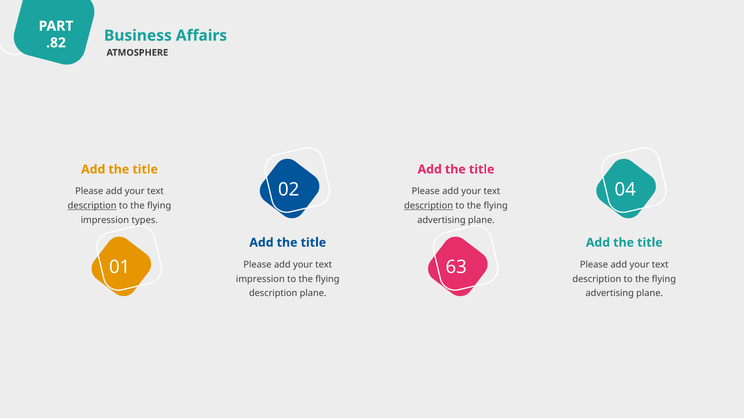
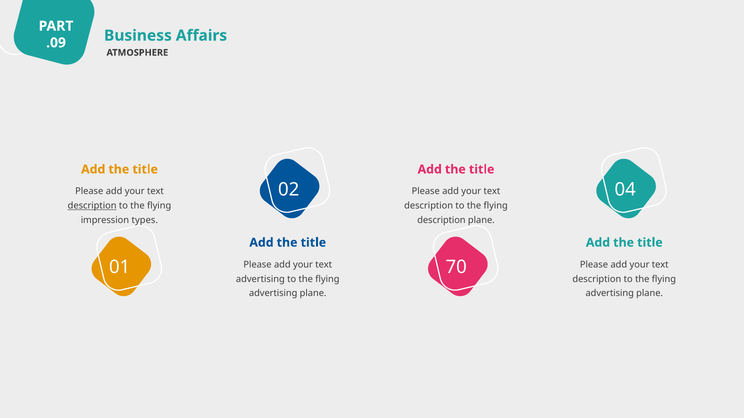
.82: .82 -> .09 (56, 43)
description underline: present -> none (429, 206)
advertising: advertising -> description (441, 220)
63: 63 -> 70 (456, 268)
impression: impression -> advertising (260, 279)
description: description -> advertising (273, 294)
